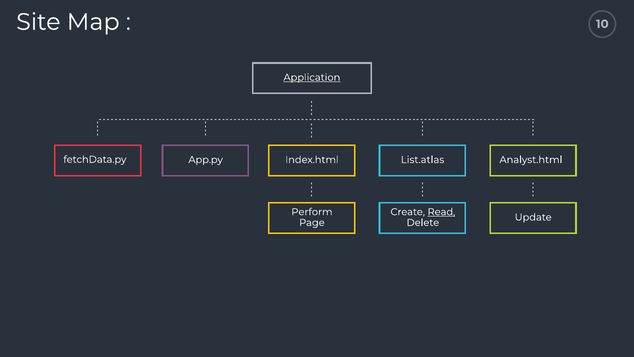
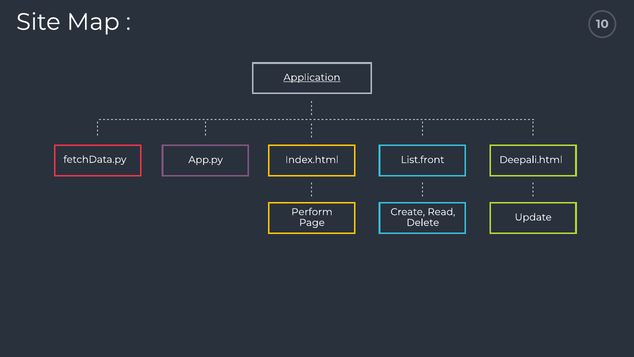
List.atlas: List.atlas -> List.front (423, 160)
Analyst.html: Analyst.html -> Deepali.html (531, 160)
Read underline: present -> none (441, 212)
